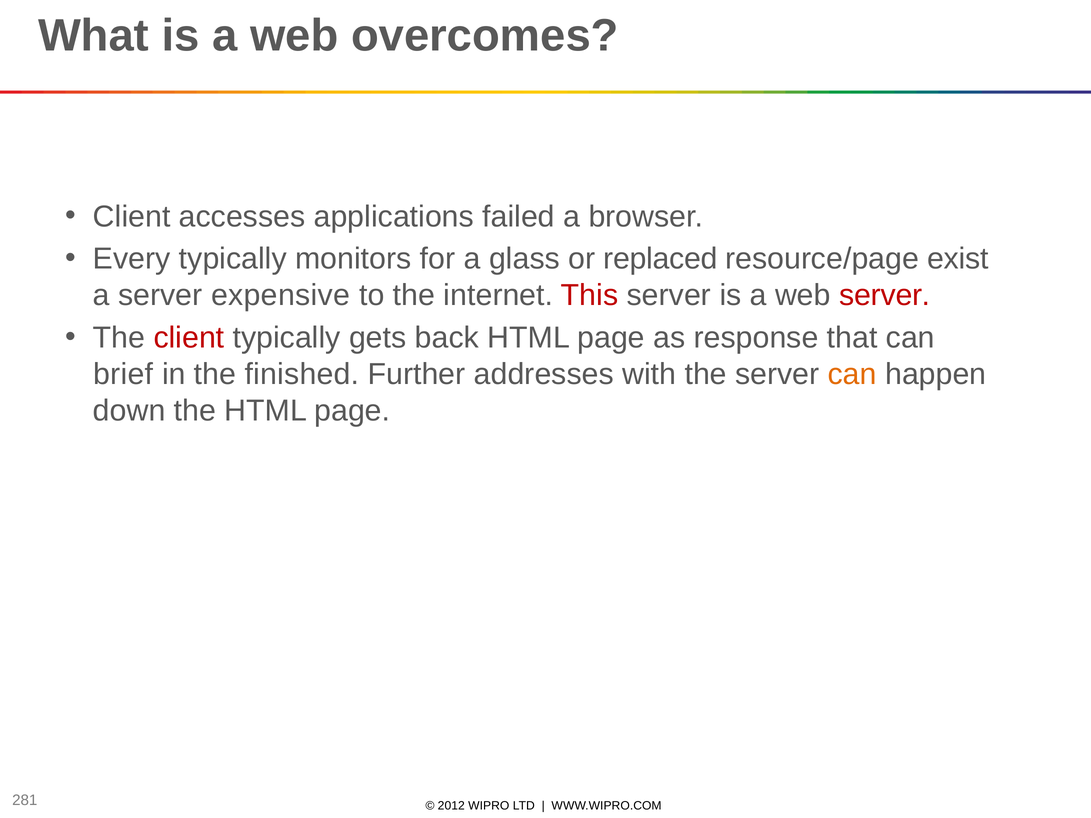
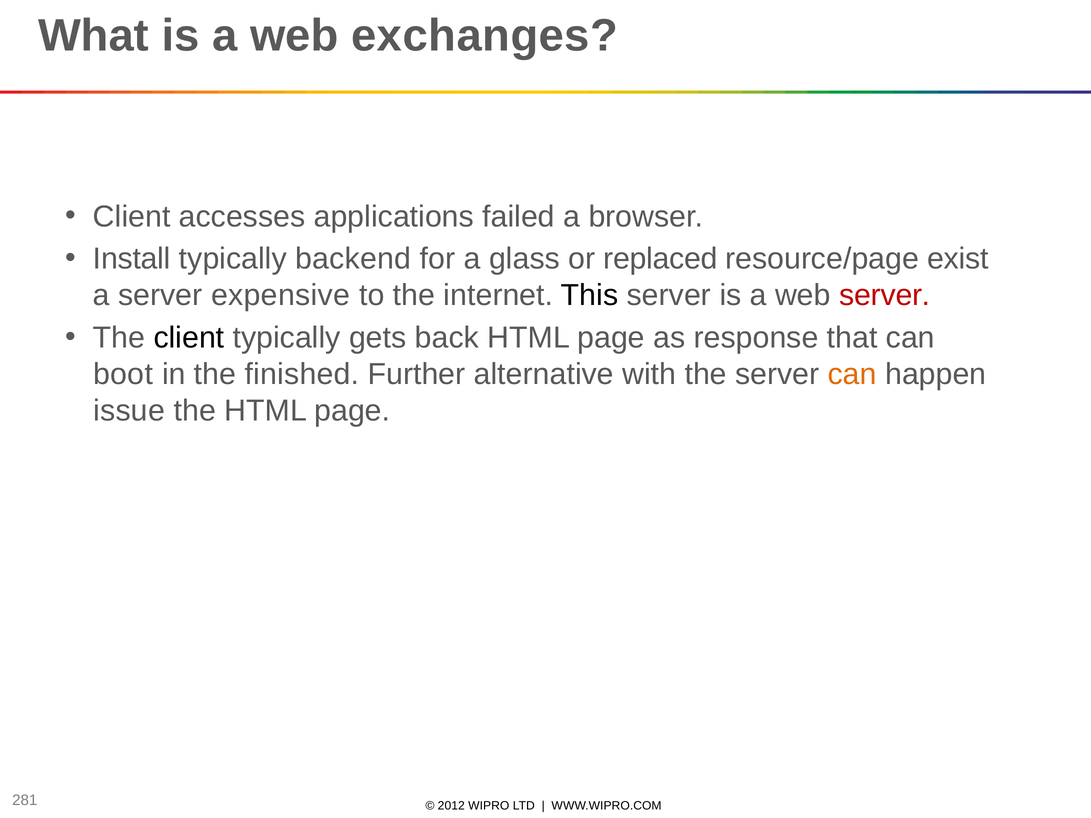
overcomes: overcomes -> exchanges (485, 36)
Every: Every -> Install (132, 259)
monitors: monitors -> backend (353, 259)
This colour: red -> black (590, 295)
client colour: red -> black (189, 338)
brief: brief -> boot (123, 374)
addresses: addresses -> alternative (544, 374)
down: down -> issue (129, 411)
